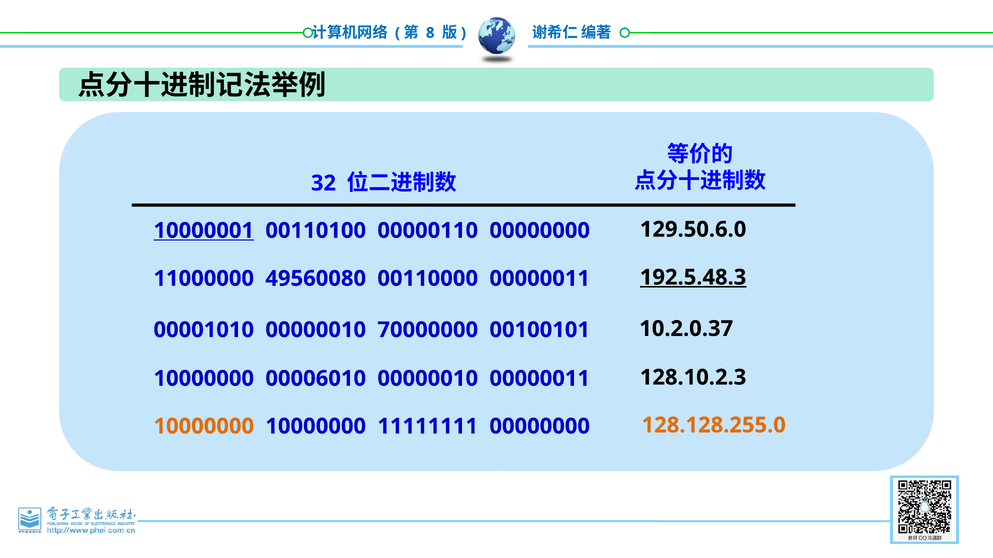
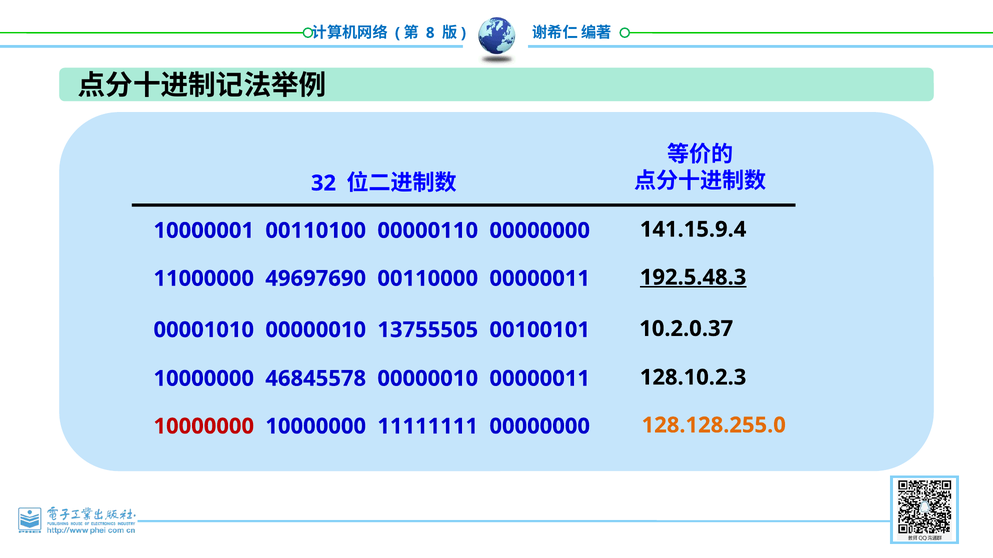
10000001 underline: present -> none (204, 231)
129.50.6.0: 129.50.6.0 -> 141.15.9.4 (693, 230)
49560080: 49560080 -> 49697690 (316, 279)
70000000: 70000000 -> 13755505 (428, 330)
00006010: 00006010 -> 46845578 (316, 379)
10000000 colour: orange -> red (204, 427)
